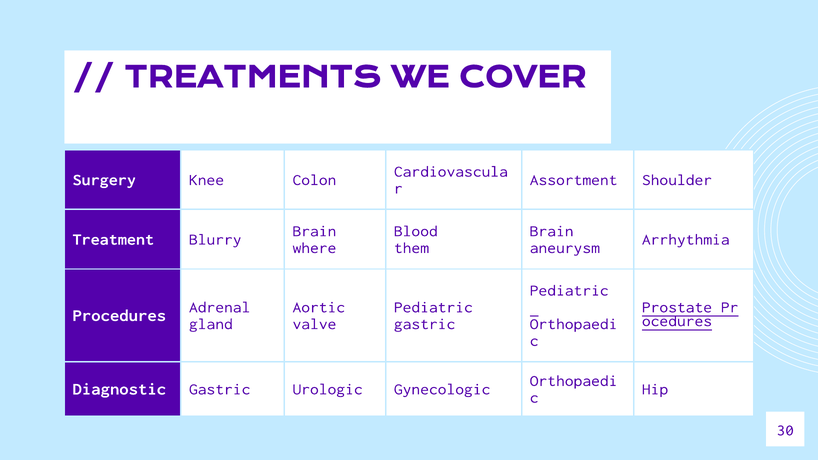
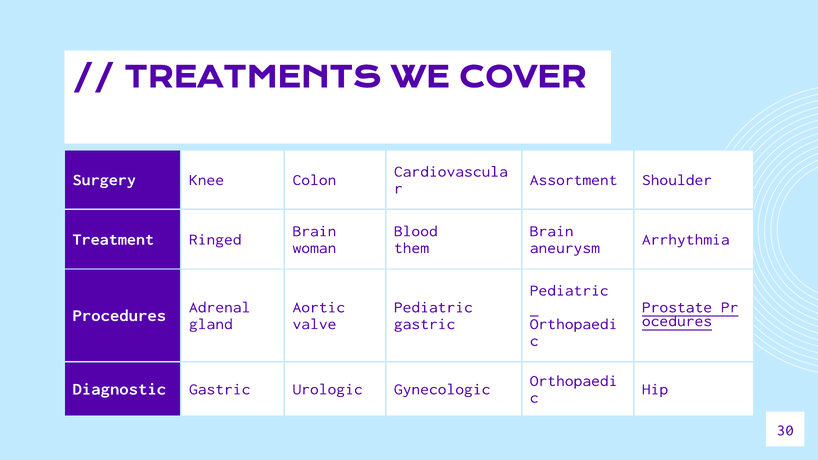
Blurry: Blurry -> Ringed (215, 239)
where: where -> woman (314, 248)
